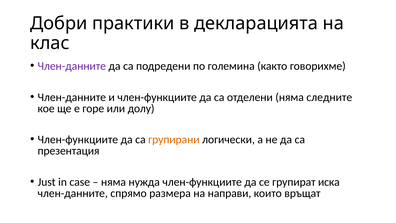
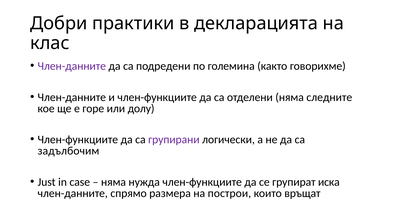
групирани colour: orange -> purple (174, 139)
презентация: презентация -> задълбочим (68, 151)
направи: направи -> построи (229, 193)
